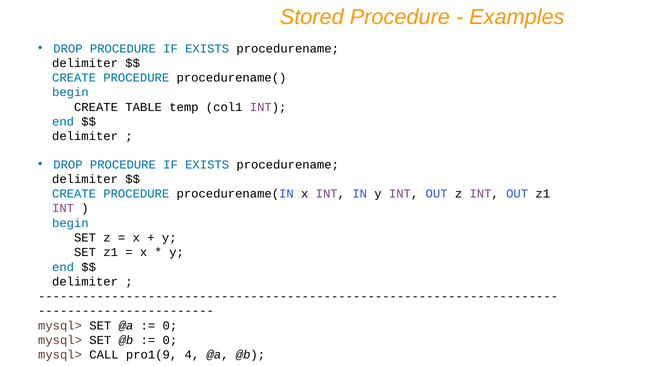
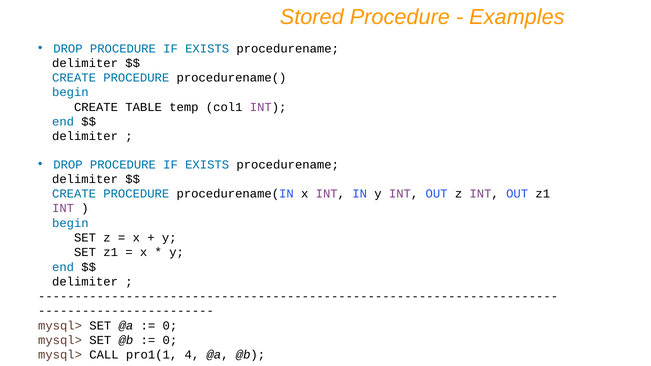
pro1(9: pro1(9 -> pro1(1 (152, 355)
